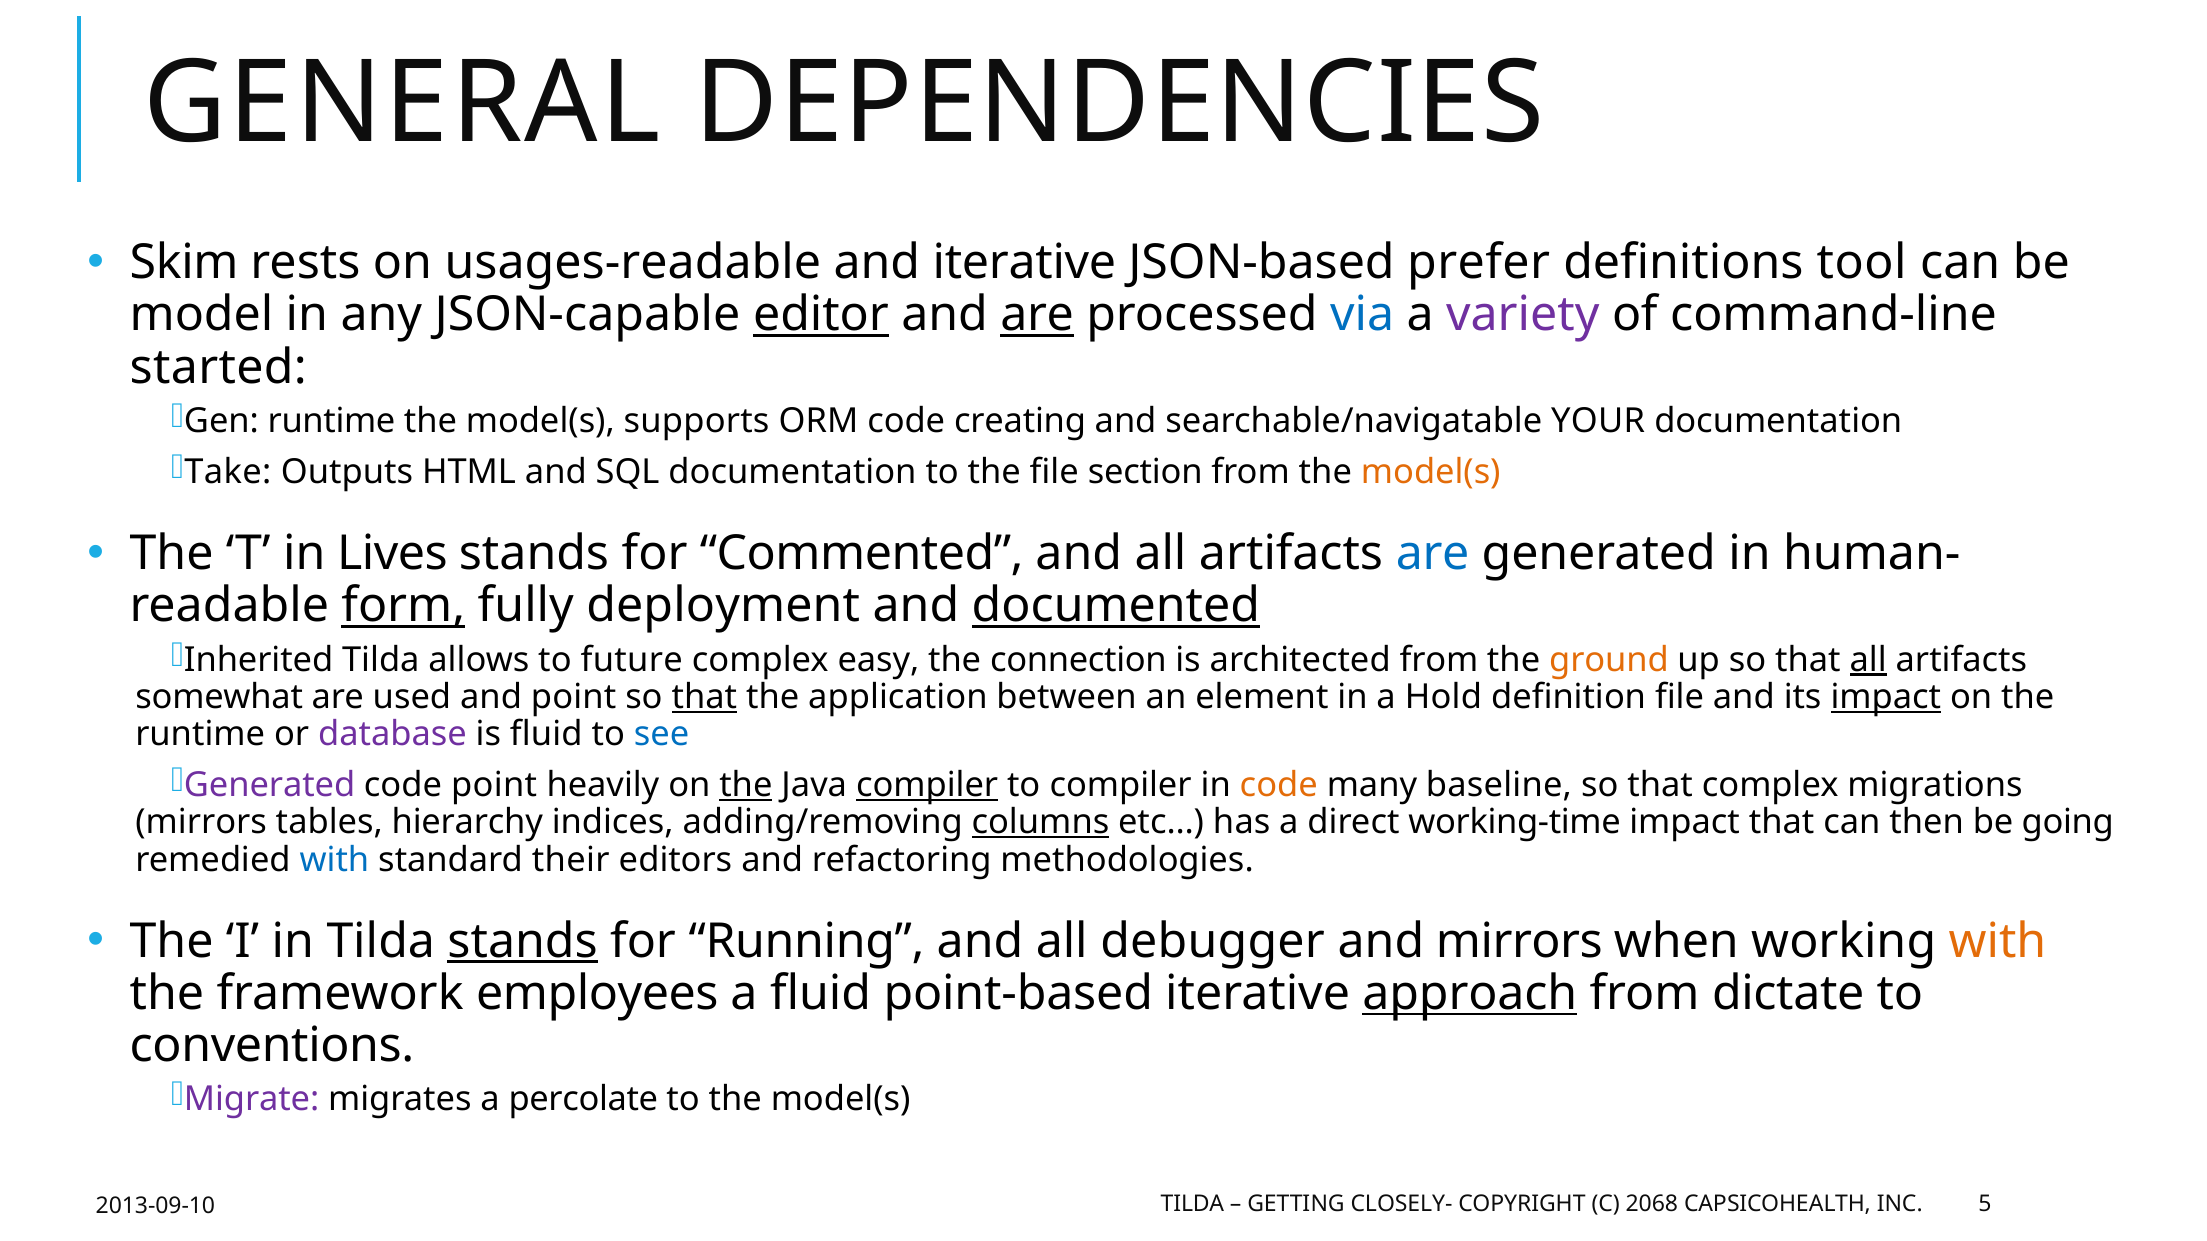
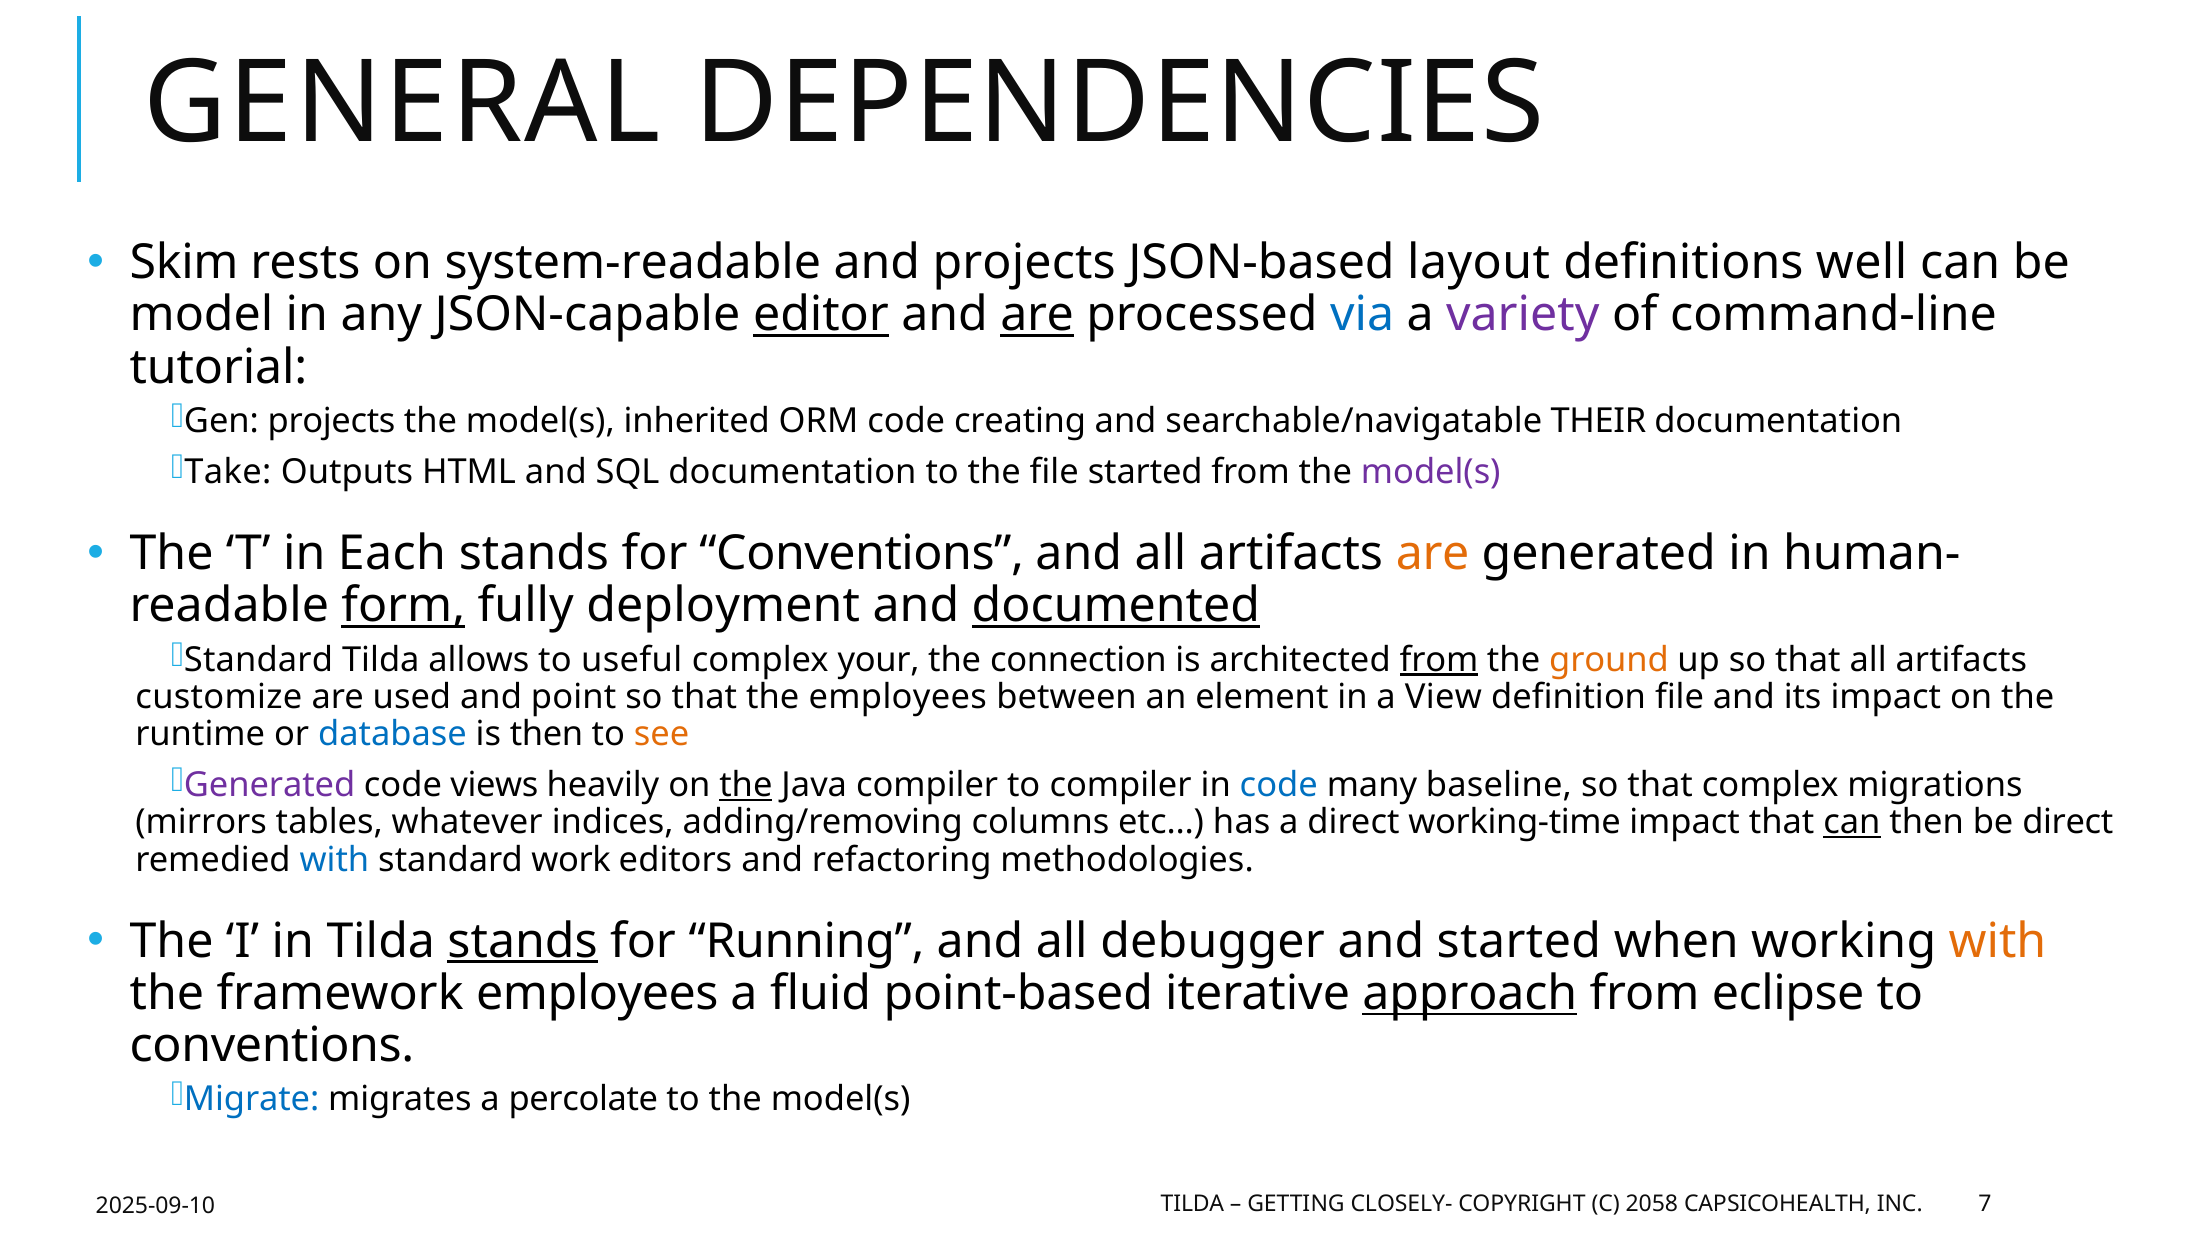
usages-readable: usages-readable -> system-readable (633, 263)
and iterative: iterative -> projects (1024, 263)
prefer: prefer -> layout (1479, 263)
tool: tool -> well (1862, 263)
started: started -> tutorial (219, 367)
Gen runtime: runtime -> projects (332, 421)
supports: supports -> inherited (697, 421)
YOUR: YOUR -> THEIR (1598, 421)
file section: section -> started (1145, 472)
model(s colour: orange -> purple (1431, 472)
Lives: Lives -> Each (392, 554)
for Commented: Commented -> Conventions (862, 554)
are colour: blue -> orange (1433, 554)
Inherited: Inherited -> Standard (258, 660)
future: future -> useful (632, 660)
easy: easy -> your (879, 660)
from underline: none -> present (1439, 660)
all underline: present -> none (1868, 660)
somewhat: somewhat -> customize (219, 697)
that underline: present -> none (704, 697)
the application: application -> employees (898, 697)
Hold: Hold -> View (1443, 697)
impact underline: present -> none (1886, 697)
database colour: purple -> blue (392, 734)
is fluid: fluid -> then (547, 734)
see colour: blue -> orange (662, 734)
code point: point -> views (494, 786)
compiler underline: present -> none (927, 786)
code colour: orange -> blue (1279, 786)
hierarchy: hierarchy -> whatever (467, 823)
columns underline: present -> none (1040, 823)
can underline: none -> present (1852, 823)
be going: going -> direct (2068, 823)
their: their -> work (571, 860)
and mirrors: mirrors -> started (1519, 941)
dictate: dictate -> eclipse (1788, 994)
Migrate colour: purple -> blue (252, 1100)
2068: 2068 -> 2058 (1652, 1205)
5: 5 -> 7 (1985, 1205)
2013-09-10: 2013-09-10 -> 2025-09-10 (155, 1207)
